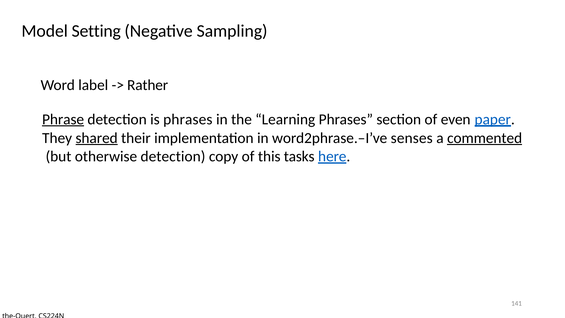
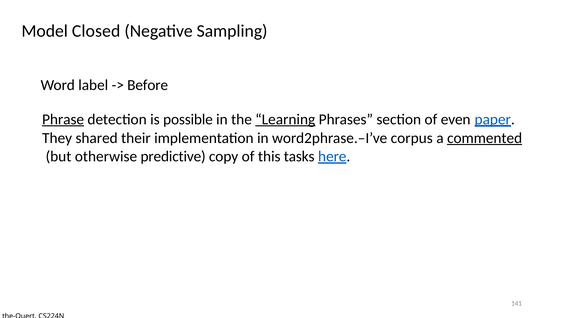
Setting: Setting -> Closed (96, 31)
Rather: Rather -> Before (148, 85)
is phrases: phrases -> possible (188, 119)
Learning underline: none -> present (285, 119)
shared underline: present -> none (97, 138)
senses: senses -> corpus (412, 138)
otherwise detection: detection -> predictive (173, 156)
